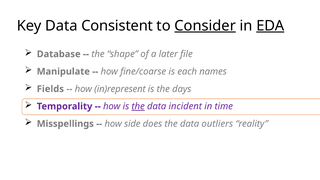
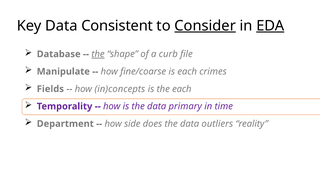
the underline: none -> present (98, 54)
later: later -> curb (168, 54)
names: names -> crimes (213, 72)
in)represent: in)represent -> in)concepts (120, 89)
the days: days -> each (182, 89)
the underline: present -> none (138, 106)
incident: incident -> primary (185, 106)
Misspellings: Misspellings -> Department (65, 124)
